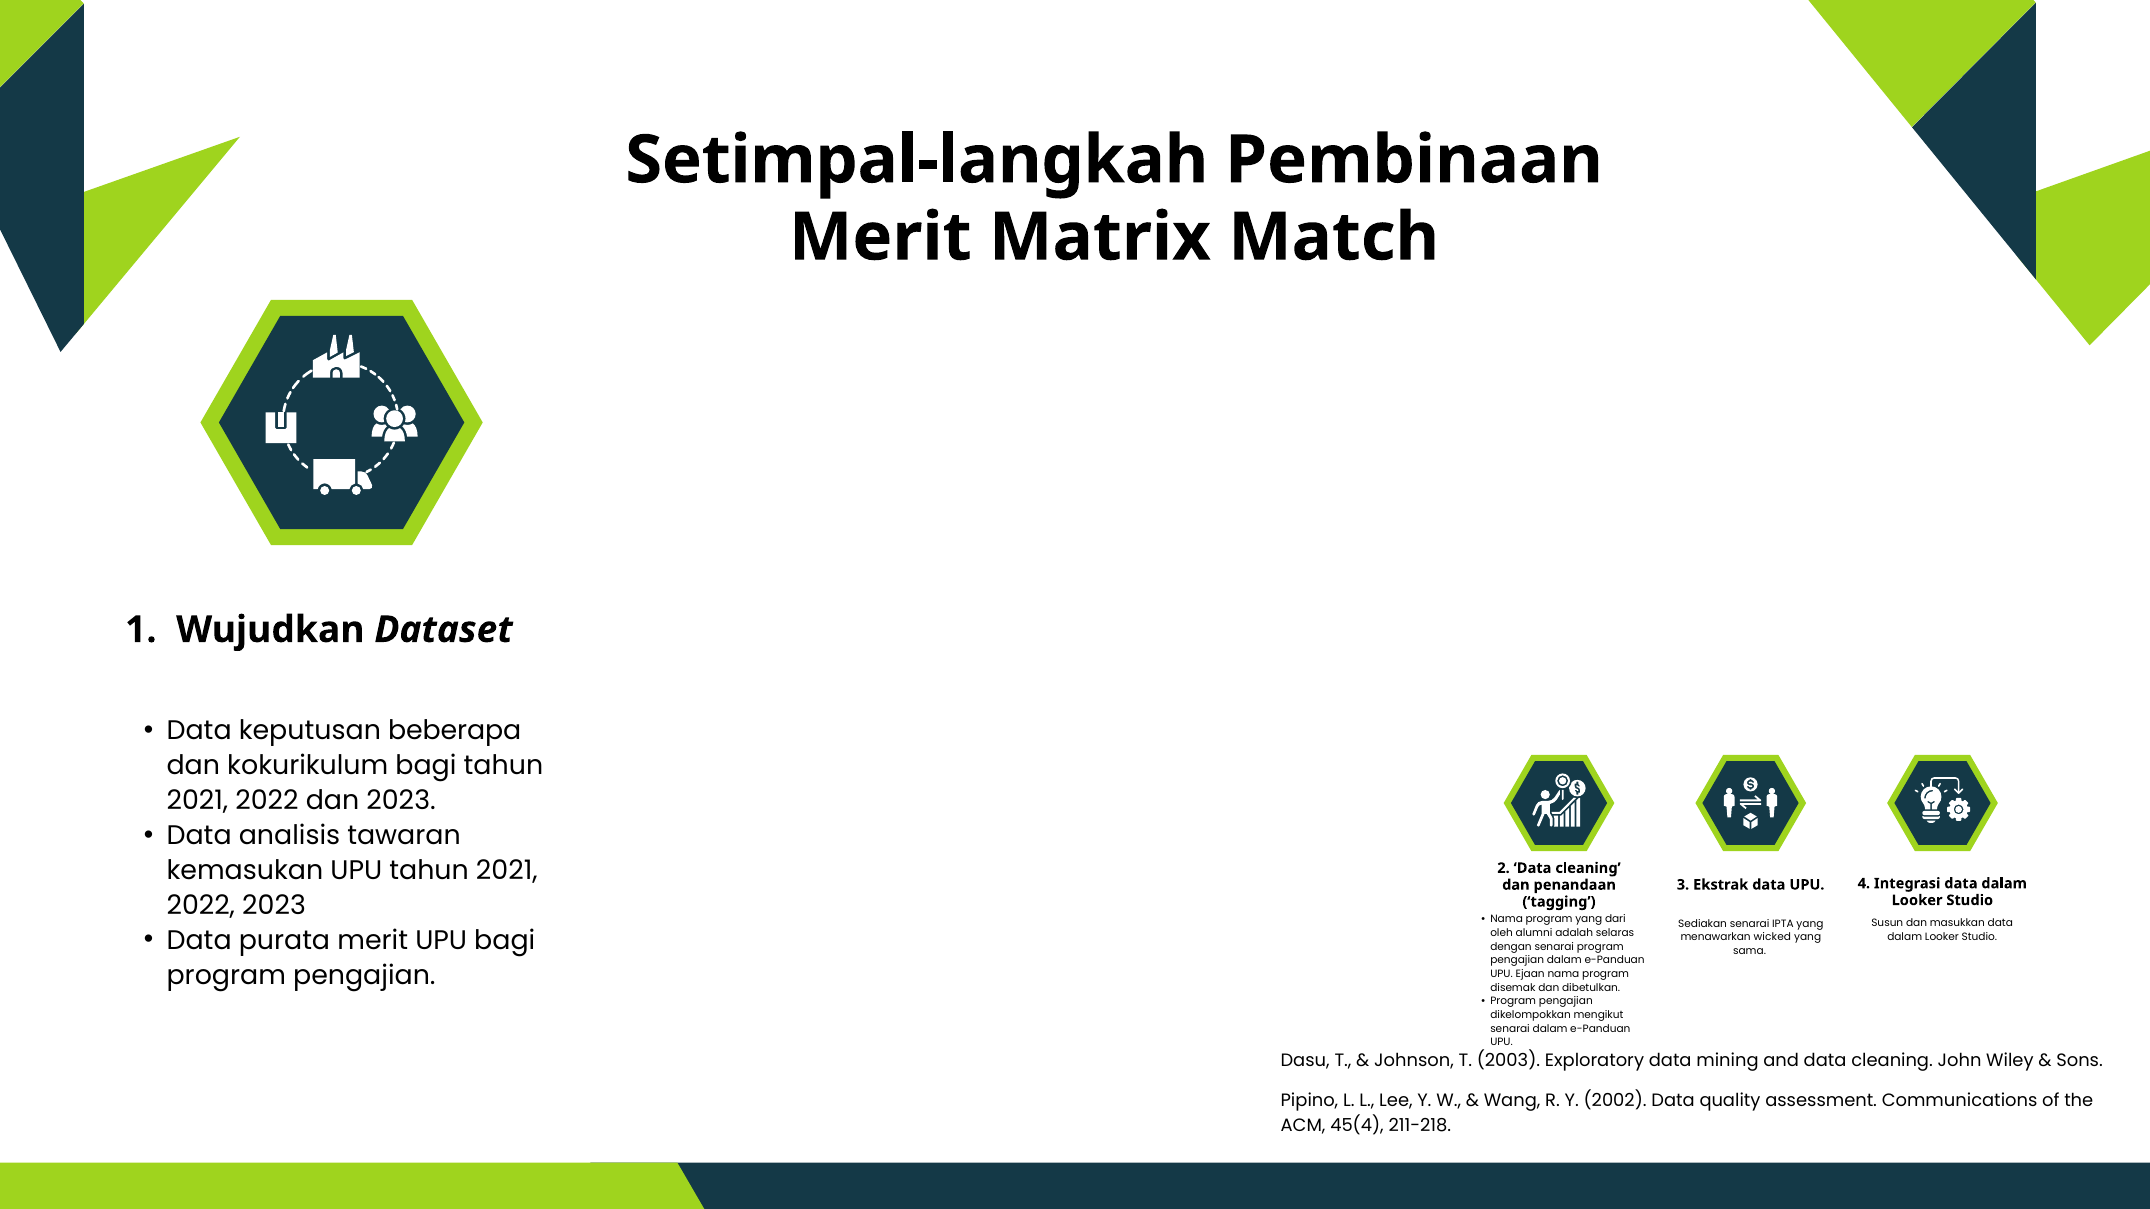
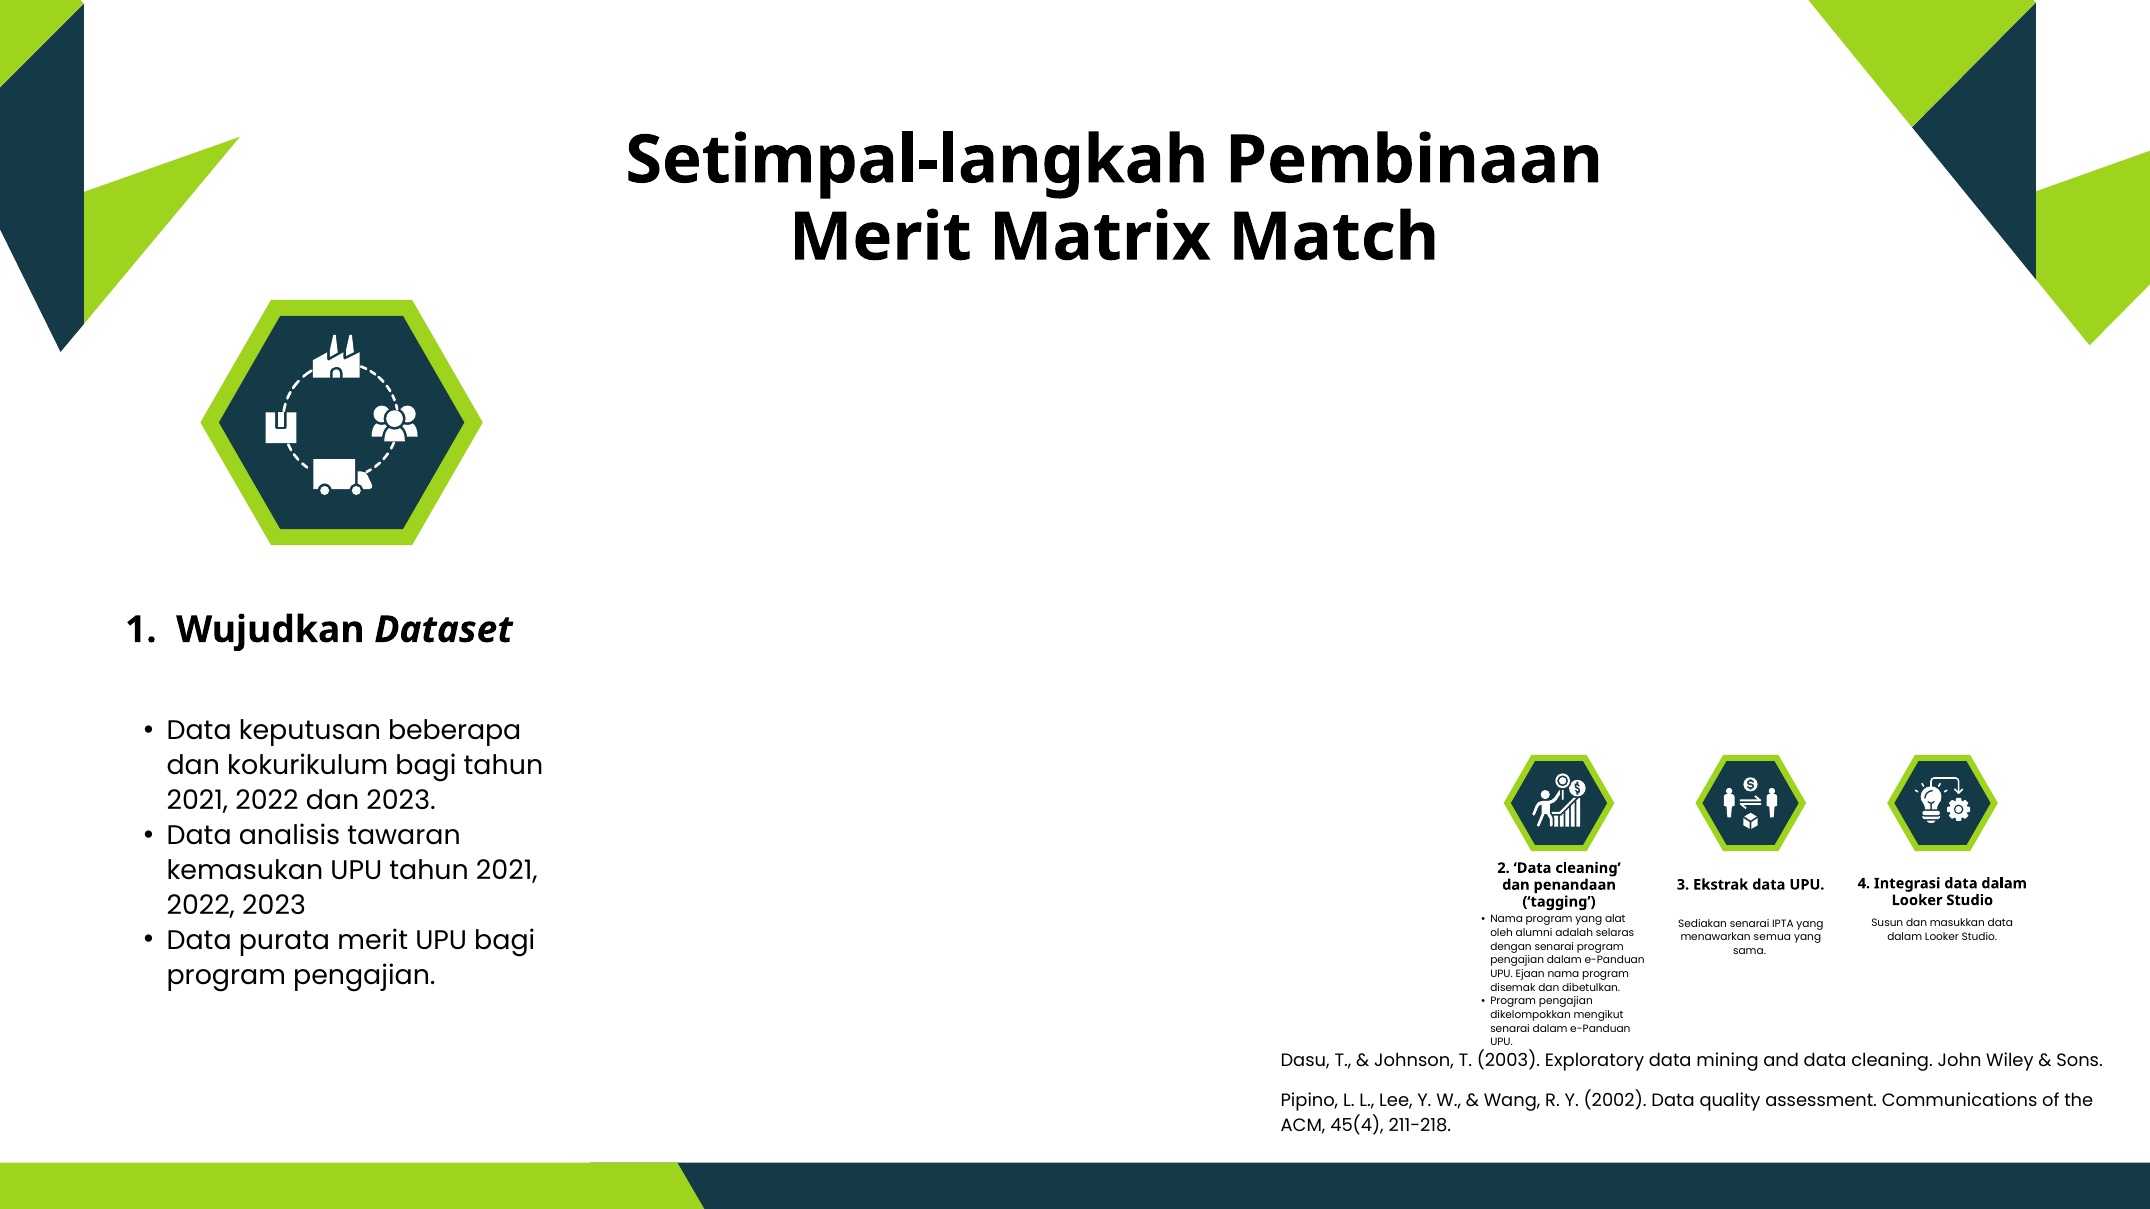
dari: dari -> alat (1615, 920)
wicked: wicked -> semua (1772, 937)
